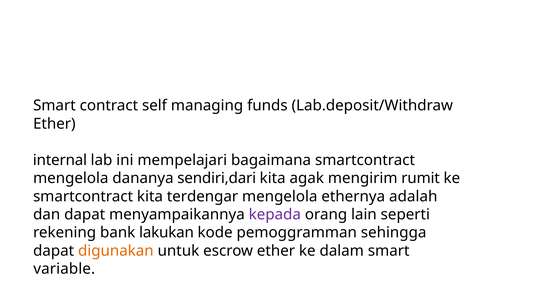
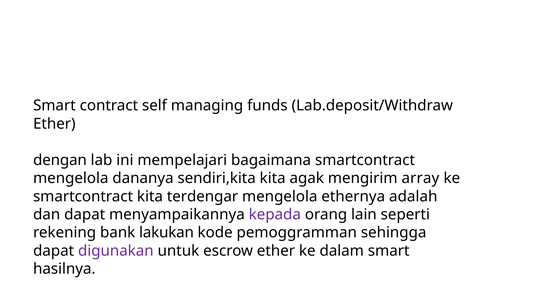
internal: internal -> dengan (60, 160)
sendiri,dari: sendiri,dari -> sendiri,kita (217, 178)
rumit: rumit -> array (420, 178)
digunakan colour: orange -> purple (116, 251)
variable: variable -> hasilnya (64, 269)
